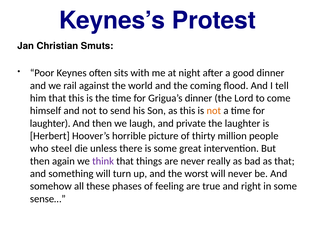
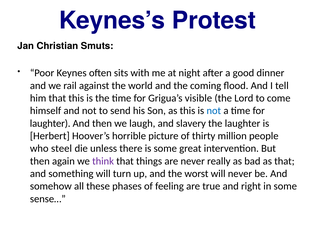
Grigua’s dinner: dinner -> visible (198, 98)
not colour: orange -> blue (214, 111)
private: private -> slavery (191, 123)
